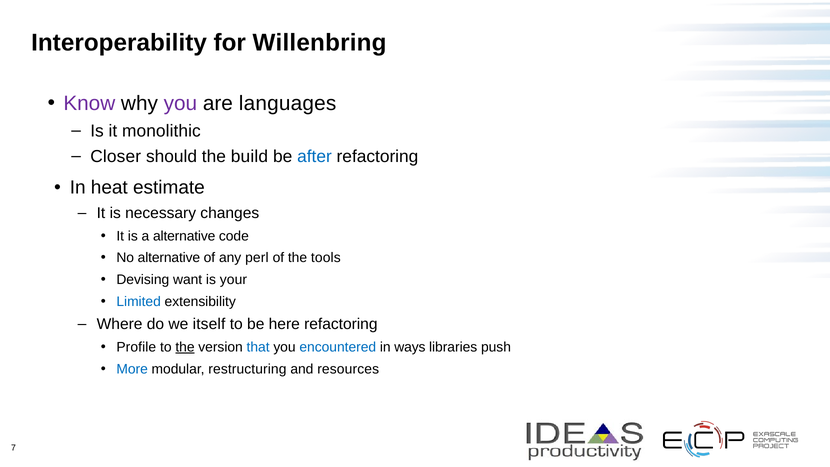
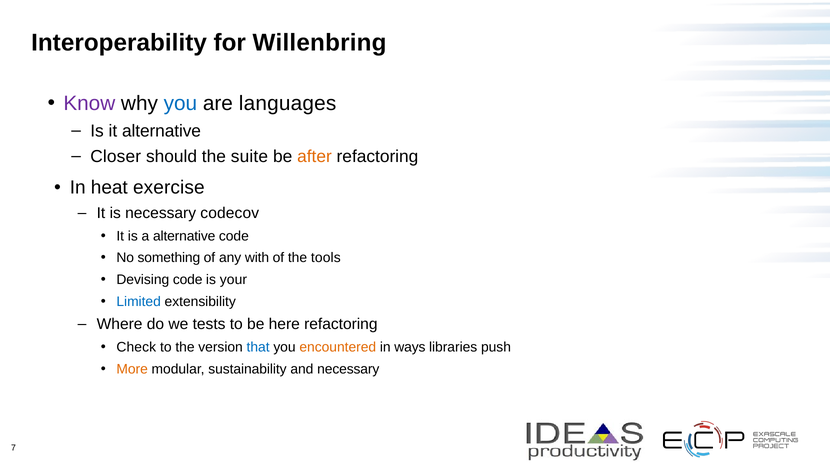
you colour: purple -> blue (180, 103)
it monolithic: monolithic -> alternative (161, 131)
build: build -> suite (249, 156)
after colour: blue -> orange (314, 156)
estimate: estimate -> exercise (169, 188)
changes: changes -> codecov (230, 213)
No alternative: alternative -> something (169, 258)
perl: perl -> with (257, 258)
Devising want: want -> code (188, 280)
itself: itself -> tests (209, 324)
Profile: Profile -> Check (136, 347)
the underline: present -> none (185, 347)
encountered colour: blue -> orange (338, 347)
More colour: blue -> orange (132, 369)
restructuring: restructuring -> sustainability (248, 369)
and resources: resources -> necessary (348, 369)
